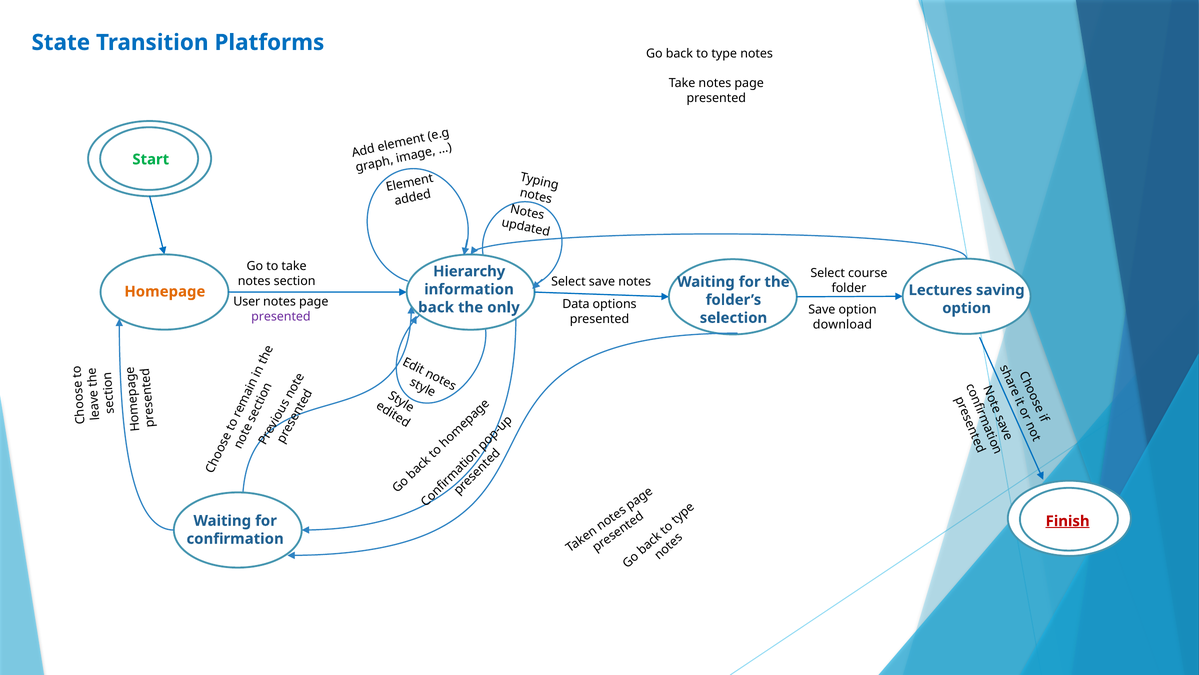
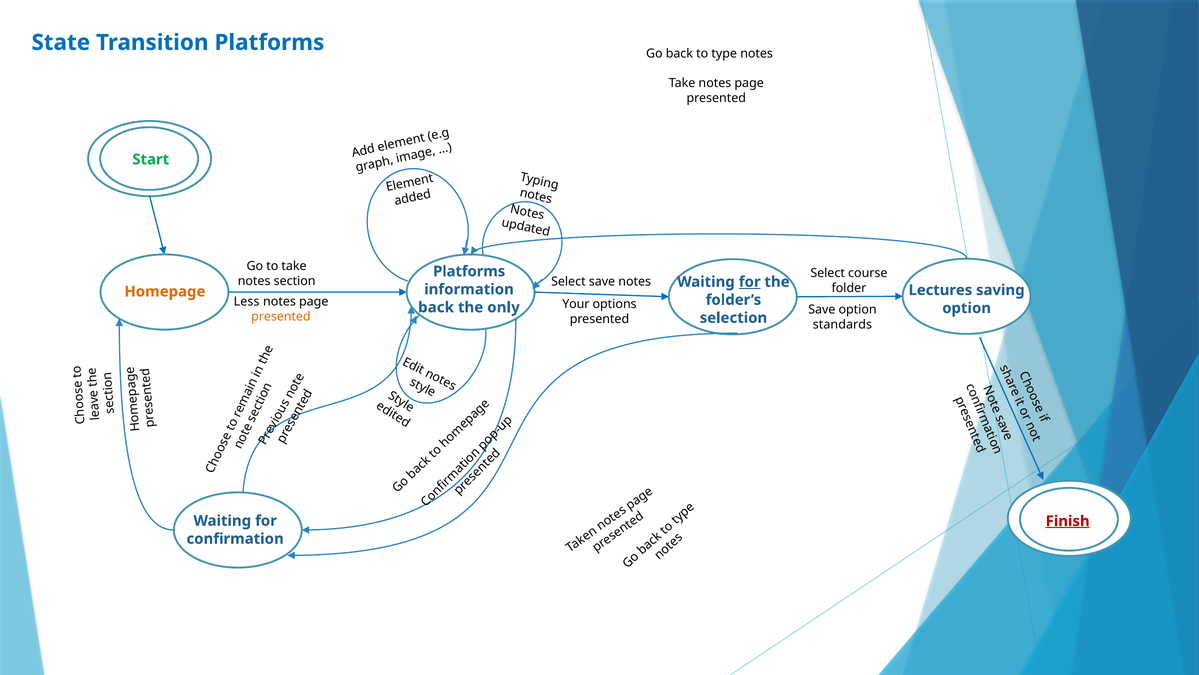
Hierarchy: Hierarchy -> Platforms (469, 271)
for underline: none -> present (750, 282)
User: User -> Less (247, 301)
Data: Data -> Your (576, 304)
presented colour: purple -> orange (281, 316)
download: download -> standards (842, 324)
